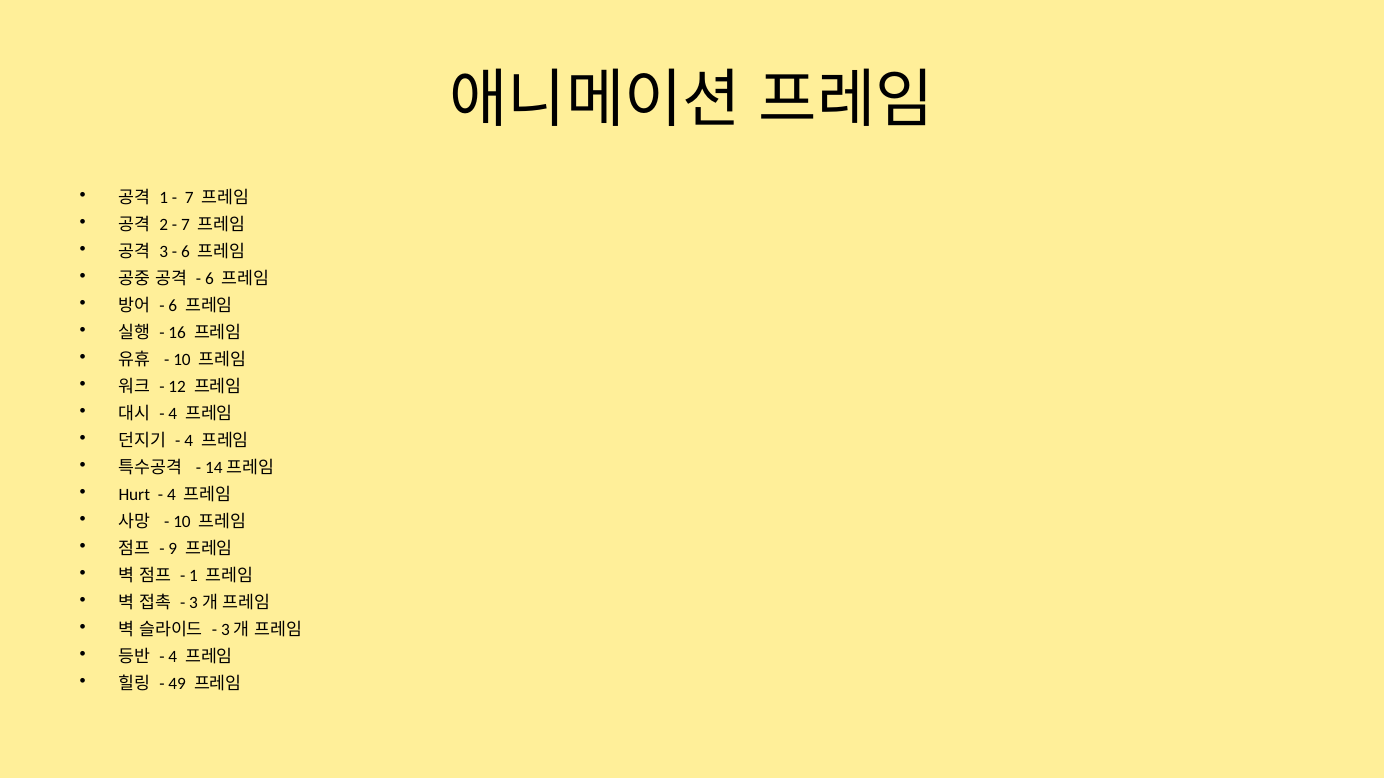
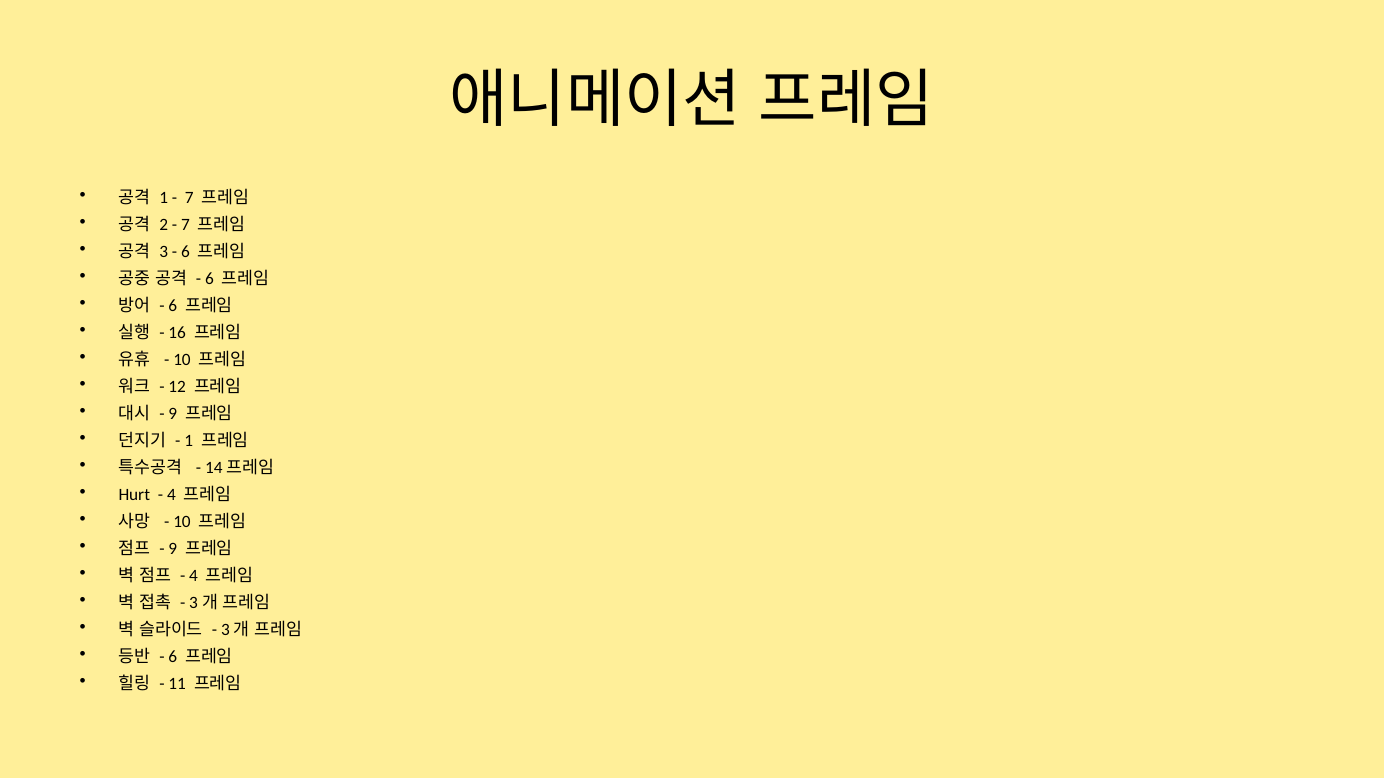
4: 4 -> 9 (173, 414)
4: 4 -> 1 (189, 441)
1: 1 -> 4 (194, 576)
4: 4 -> 6 (173, 657)
49: 49 -> 11 (177, 684)
